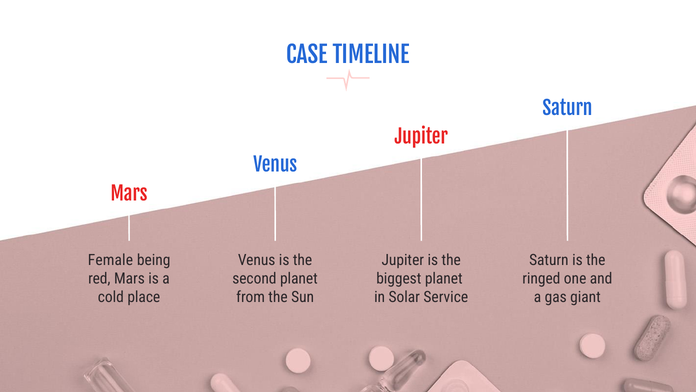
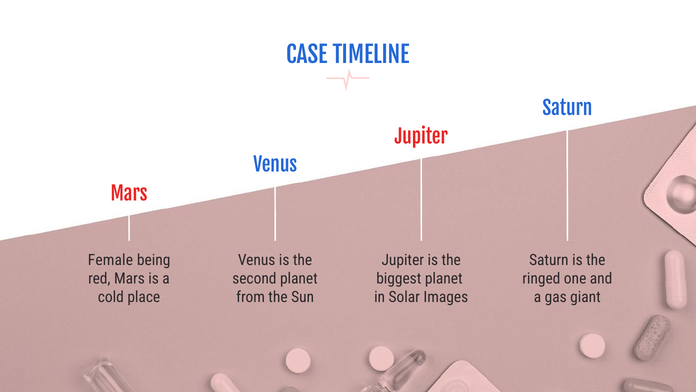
Service: Service -> Images (446, 297)
